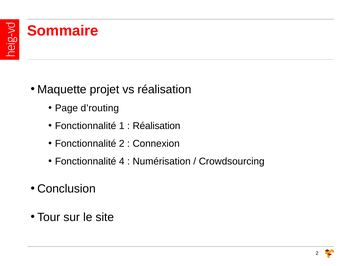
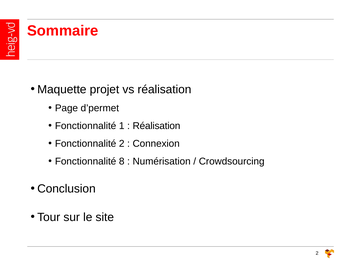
d’routing: d’routing -> d’permet (100, 108)
4: 4 -> 8 (122, 161)
